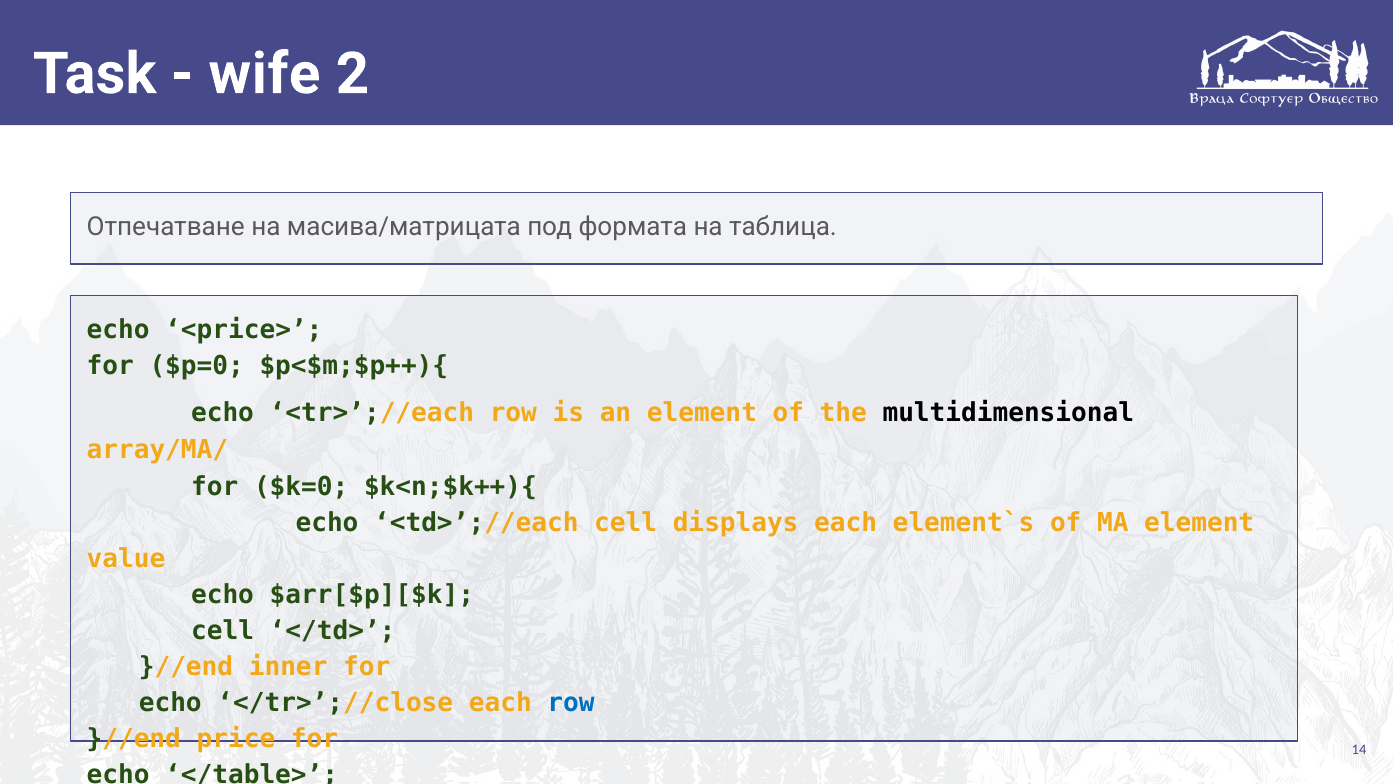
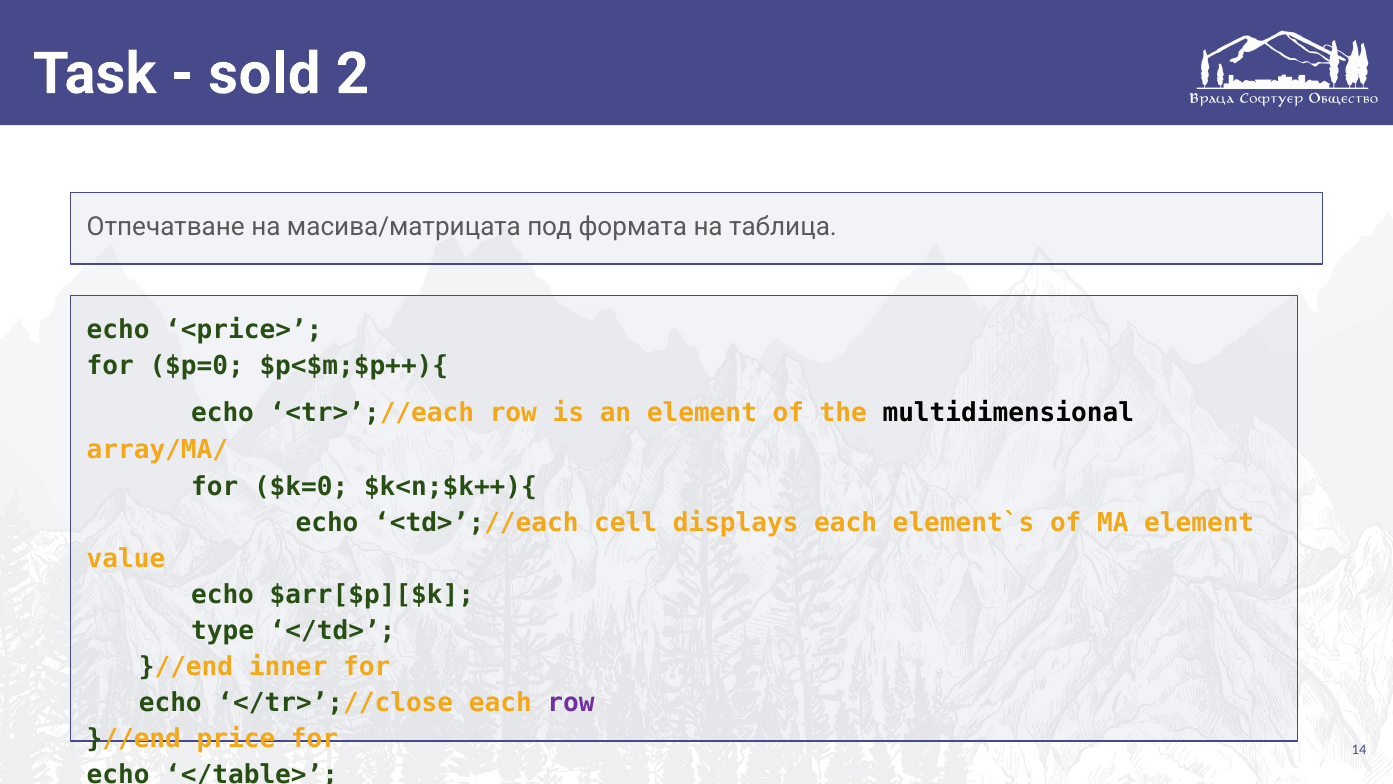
wife: wife -> sold (264, 74)
cell: cell -> type (223, 630)
row colour: blue -> purple (571, 702)
